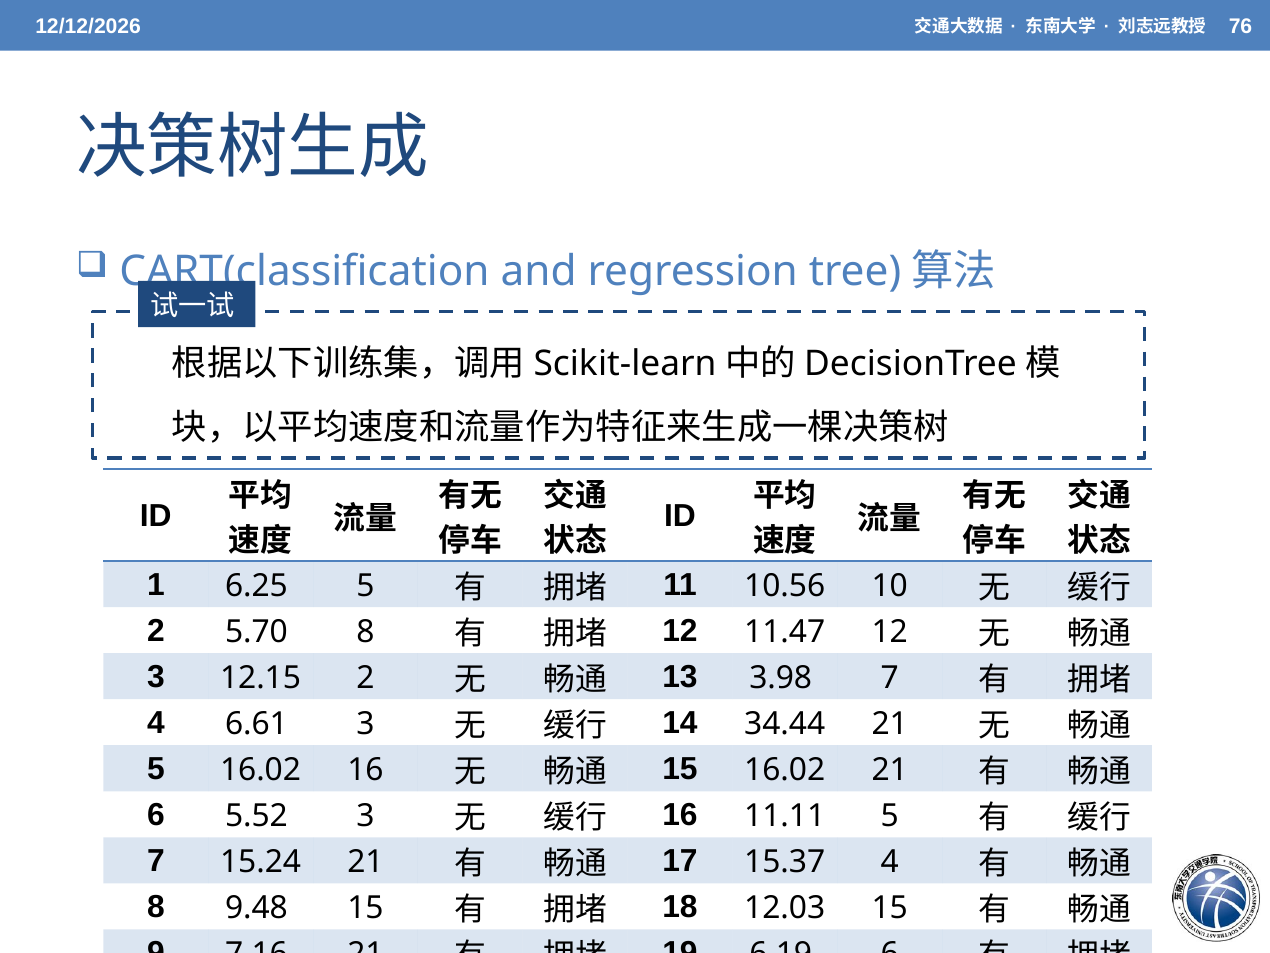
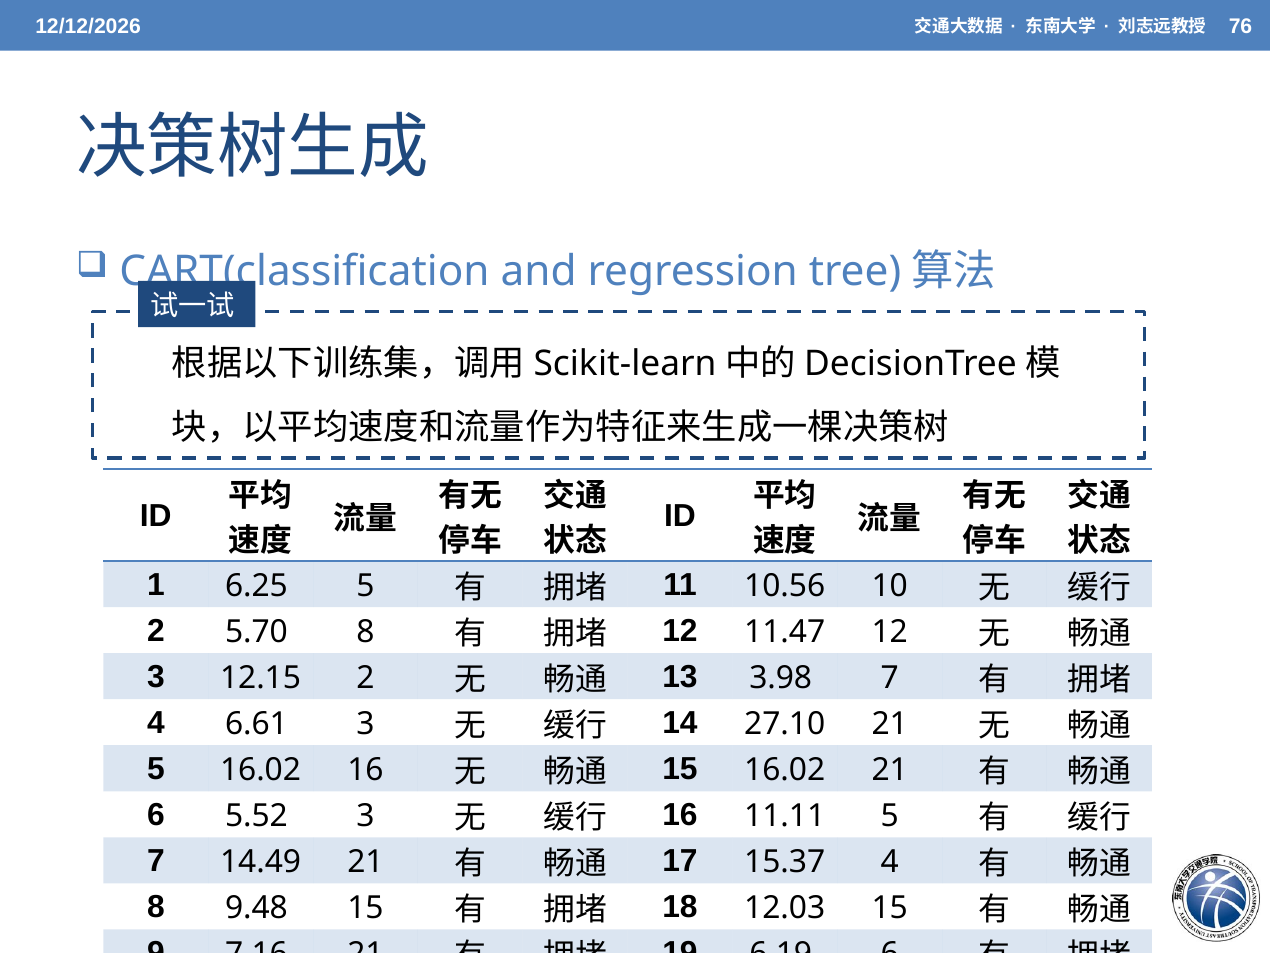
34.44: 34.44 -> 27.10 (785, 724)
15.24: 15.24 -> 14.49 (261, 862)
